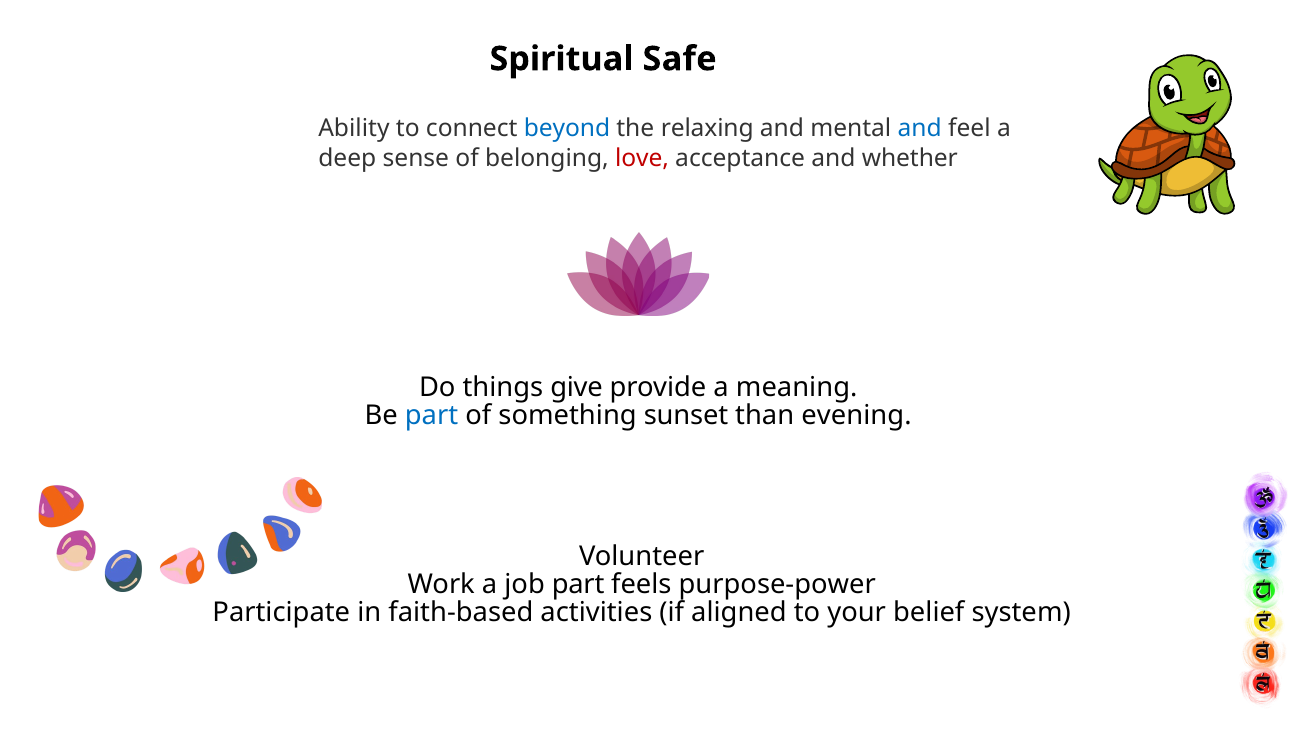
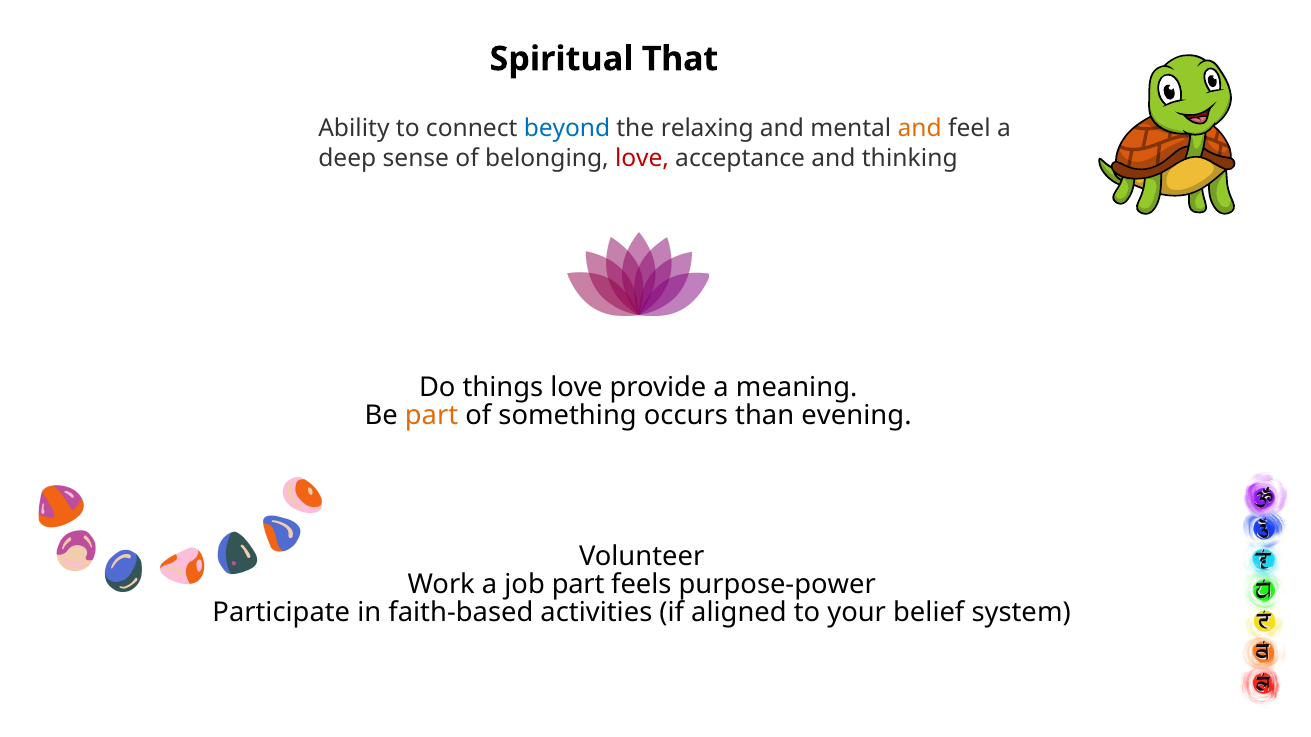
Safe: Safe -> That (680, 59)
and colour: blue -> orange (920, 129)
whether: whether -> thinking (910, 158)
things give: give -> love (577, 387)
part colour: blue -> orange (432, 416)
sunset: sunset -> occurs (686, 416)
